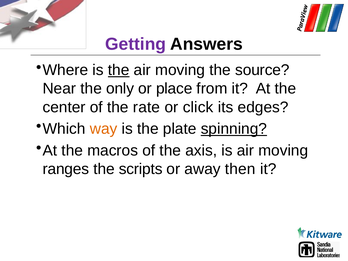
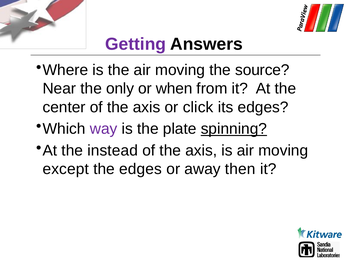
the underline: present -> none (119, 70)
place: place -> when (174, 89)
center of the rate: rate -> axis (147, 107)
way colour: orange -> purple (104, 129)
macros: macros -> instead (113, 150)
ranges: ranges -> except (66, 169)
the scripts: scripts -> edges (141, 169)
